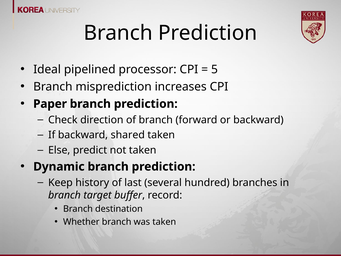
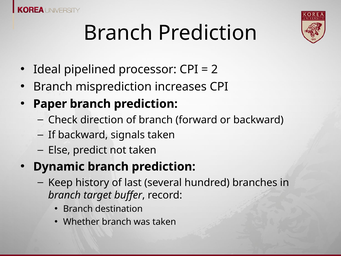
5: 5 -> 2 (214, 69)
shared: shared -> signals (128, 135)
